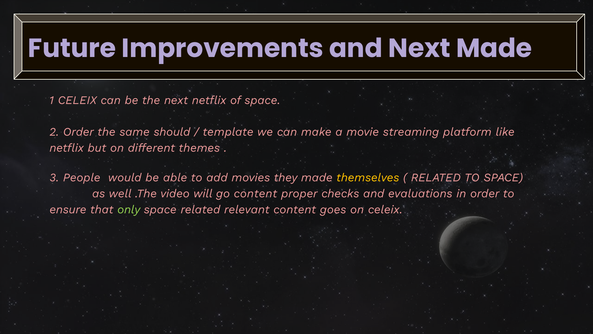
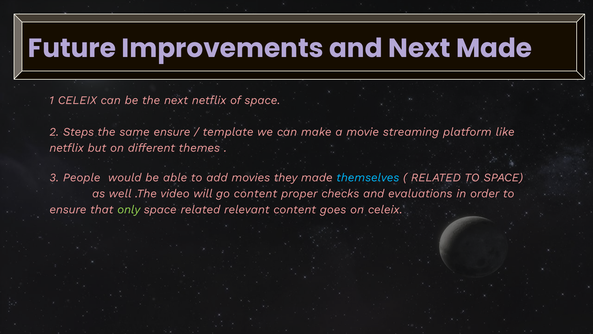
2 Order: Order -> Steps (78, 132)
same should: should -> ensure (172, 132)
themselves colour: yellow -> light blue (368, 178)
